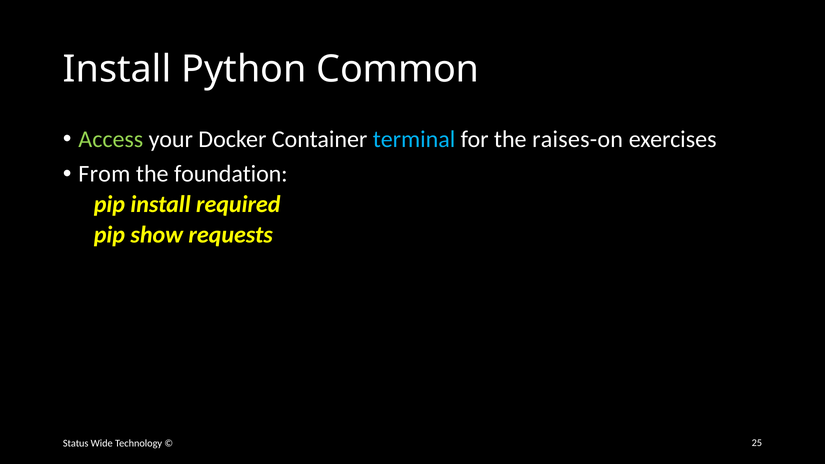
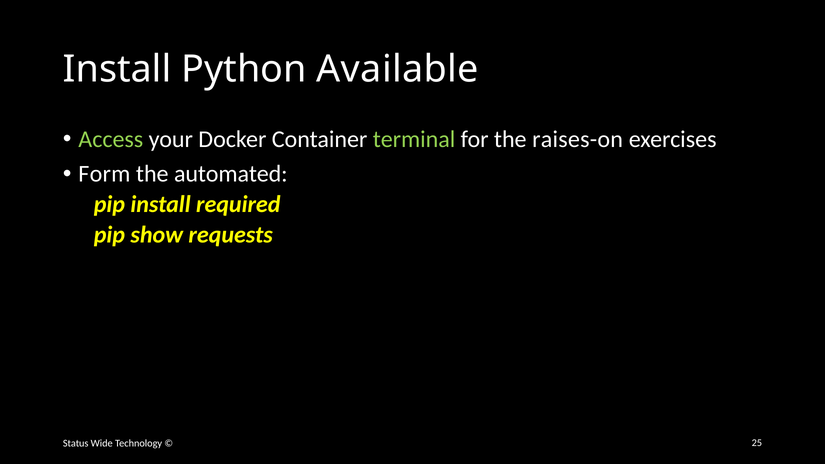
Common: Common -> Available (398, 69)
terminal colour: light blue -> light green (414, 139)
From: From -> Form (104, 174)
foundation: foundation -> automated (231, 174)
